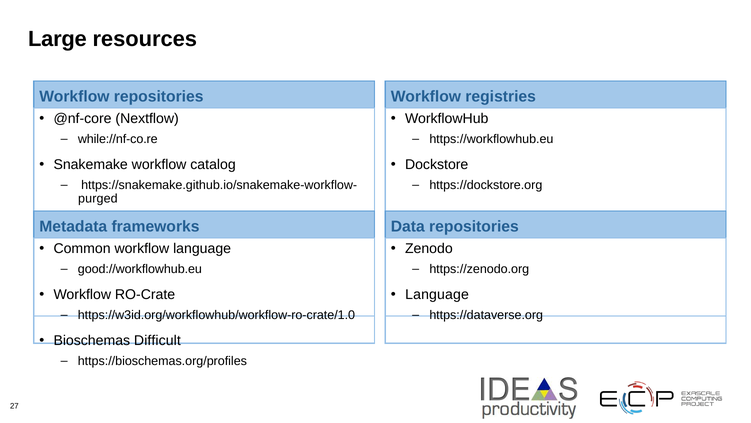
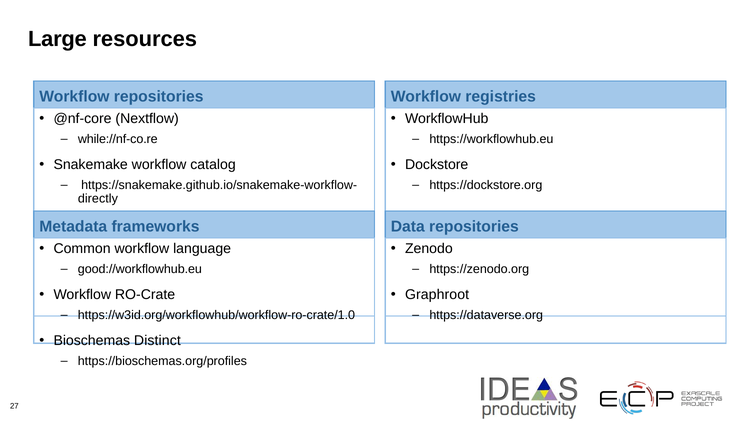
purged: purged -> directly (98, 198)
Language: Language -> Graphroot (437, 294)
Difficult: Difficult -> Distinct (157, 340)
